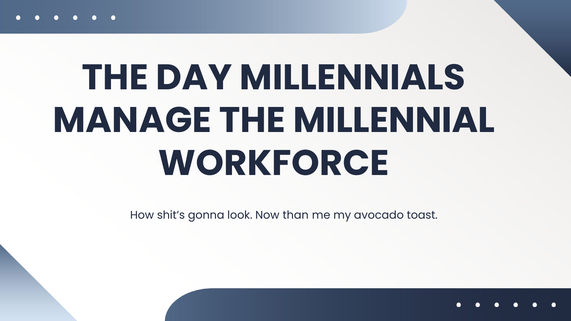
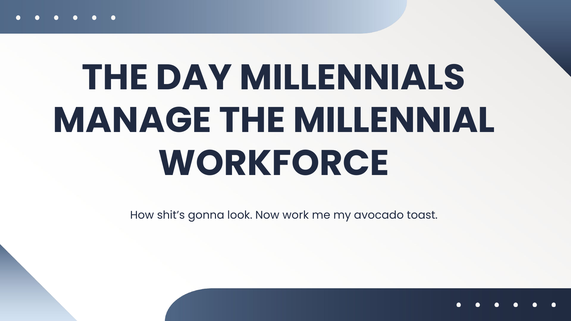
than: than -> work (296, 215)
